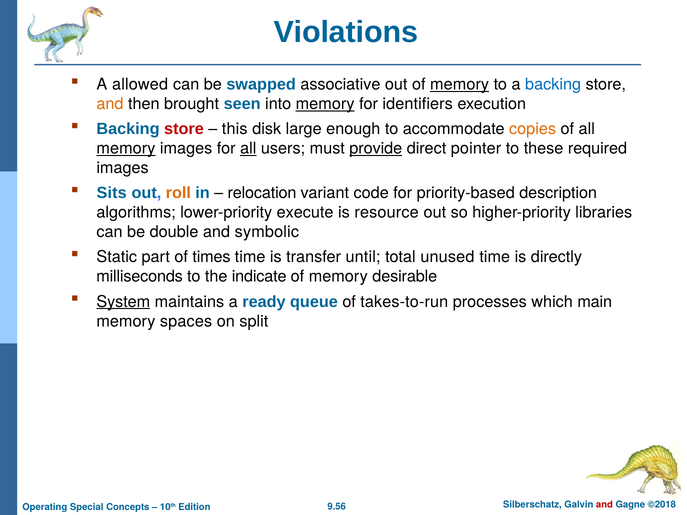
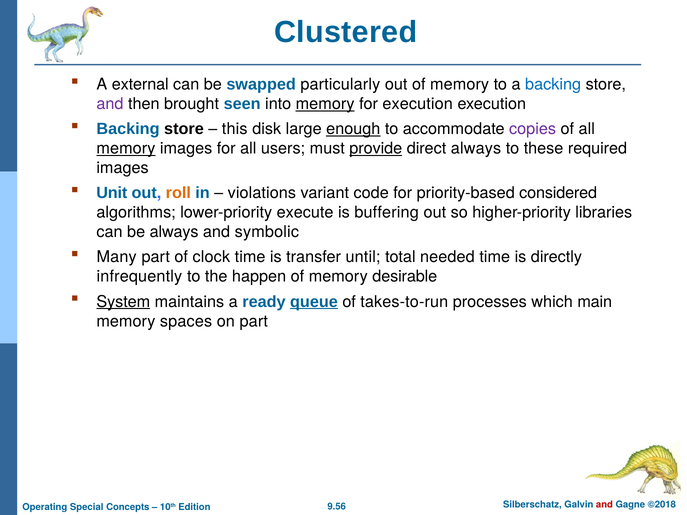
Violations: Violations -> Clustered (346, 32)
allowed: allowed -> external (140, 84)
associative: associative -> particularly (340, 84)
memory underline: present -> none (460, 84)
and colour: orange -> purple (110, 104)
for identifiers: identifiers -> execution (418, 104)
store colour: red -> black (184, 129)
enough underline: none -> present (353, 129)
copies colour: orange -> purple (533, 129)
all underline: present -> none (248, 149)
direct pointer: pointer -> always (476, 149)
Sits: Sits -> Unit (112, 193)
relocation: relocation -> violations (262, 193)
description: description -> considered (558, 193)
resource: resource -> buffering (387, 213)
be double: double -> always (174, 232)
Static: Static -> Many (117, 257)
times: times -> clock (211, 257)
unused: unused -> needed (447, 257)
milliseconds: milliseconds -> infrequently (139, 277)
indicate: indicate -> happen (259, 277)
queue underline: none -> present (314, 302)
on split: split -> part (254, 321)
